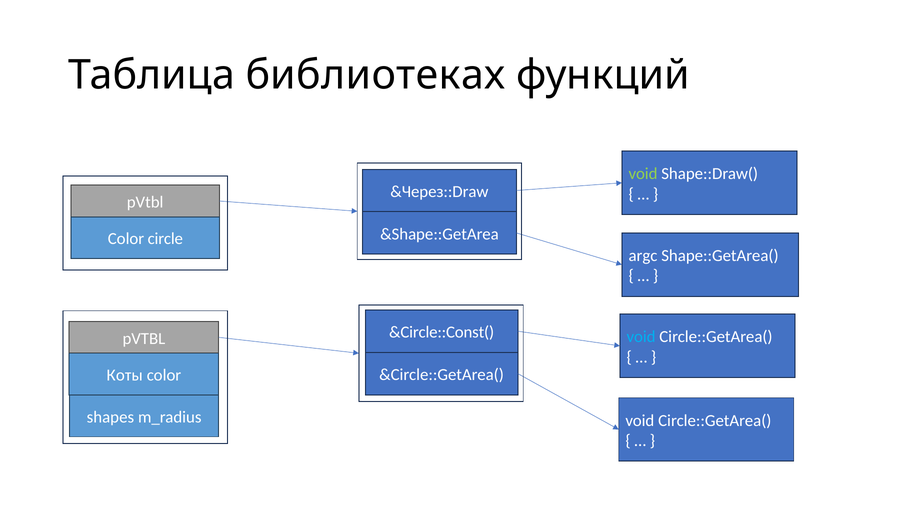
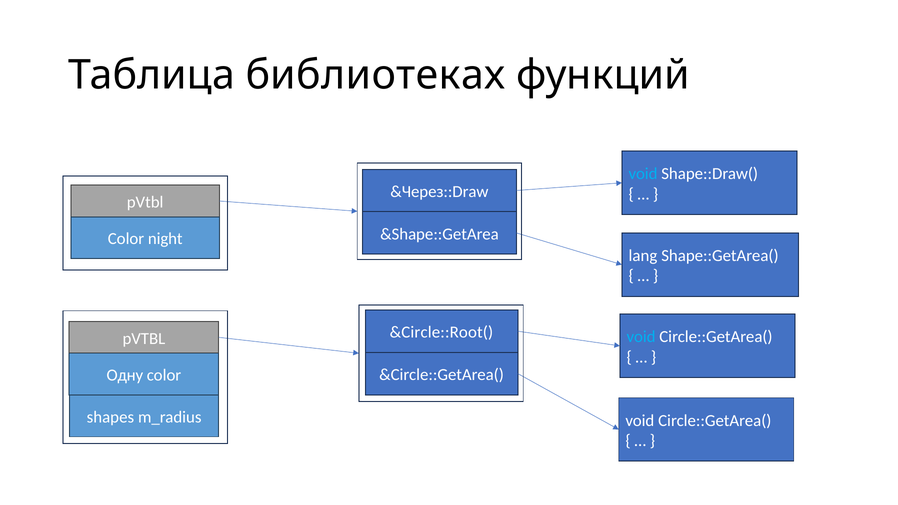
void colour: light green -> light blue (643, 174)
circle: circle -> night (165, 239)
argc: argc -> lang (643, 256)
&Circle::Const(: &Circle::Const( -> &Circle::Root( (441, 332)
Коты: Коты -> Одну (125, 375)
